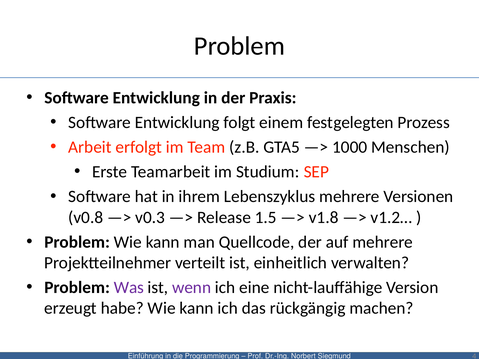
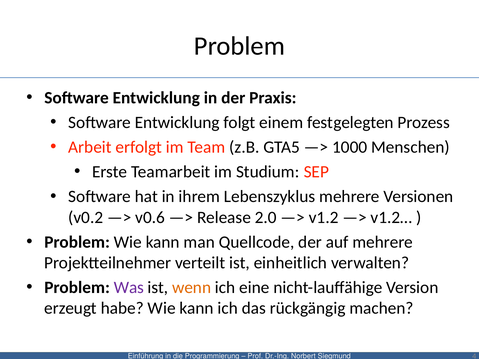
v0.8: v0.8 -> v0.2 (86, 217)
v0.3: v0.3 -> v0.6 (150, 217)
1.5: 1.5 -> 2.0 (266, 217)
v1.8: v1.8 -> v1.2 (324, 217)
wenn colour: purple -> orange (192, 288)
